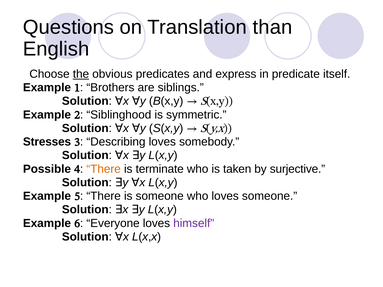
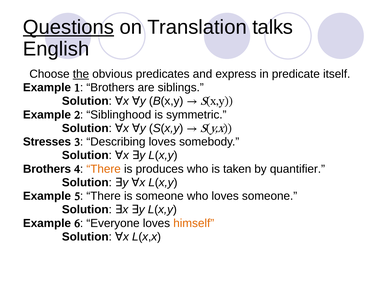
Questions underline: none -> present (69, 27)
than: than -> talks (273, 27)
Possible: Possible -> Brothers (47, 169)
terminate: terminate -> produces (160, 169)
surjective: surjective -> quantifier (297, 169)
himself colour: purple -> orange (194, 223)
